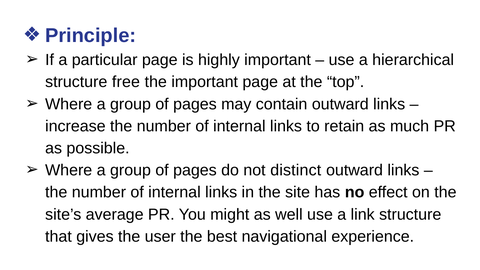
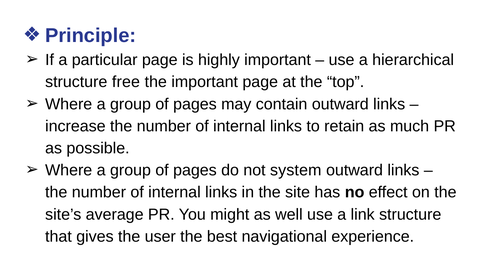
distinct: distinct -> system (296, 170)
